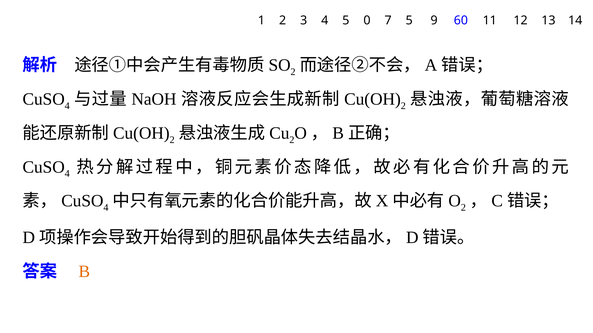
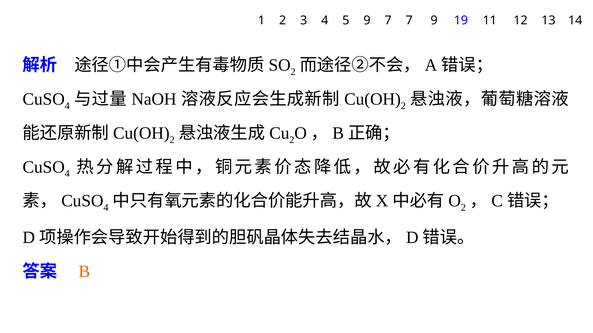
5 0: 0 -> 9 (367, 21)
7 5: 5 -> 7 (409, 21)
60: 60 -> 19 (461, 21)
